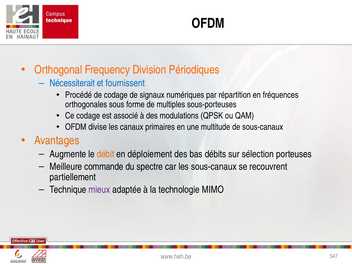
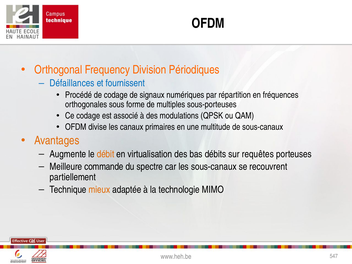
Nécessiterait: Nécessiterait -> Défaillances (72, 83)
déploiement: déploiement -> virtualisation (150, 154)
sélection: sélection -> requêtes (258, 154)
mieux colour: purple -> orange (99, 190)
